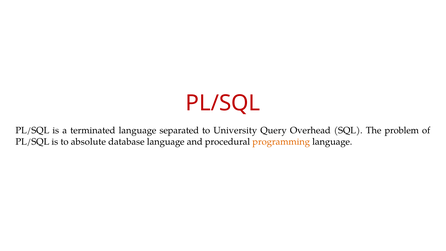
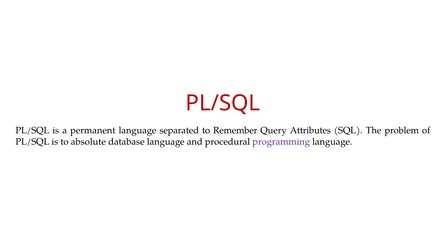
terminated: terminated -> permanent (93, 131)
University: University -> Remember (235, 131)
Overhead: Overhead -> Attributes (310, 131)
programming colour: orange -> purple (281, 142)
